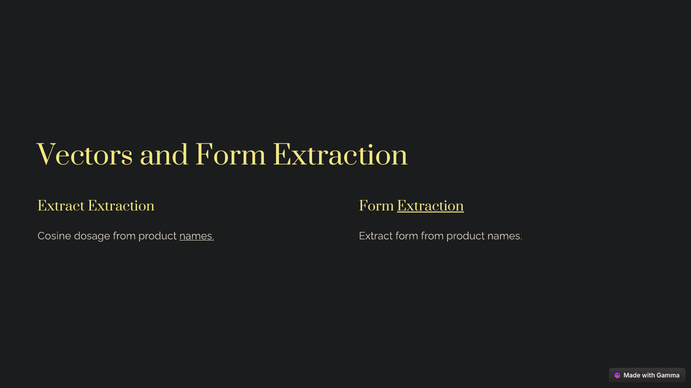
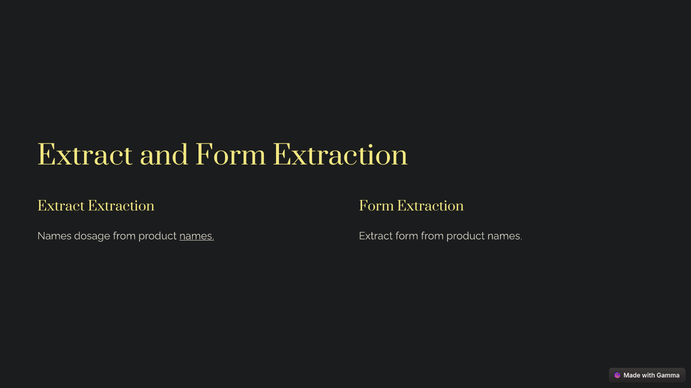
Vectors: Vectors -> Extract (85, 156)
Extraction underline: present -> none (431, 207)
Cosine: Cosine -> Names (54, 236)
